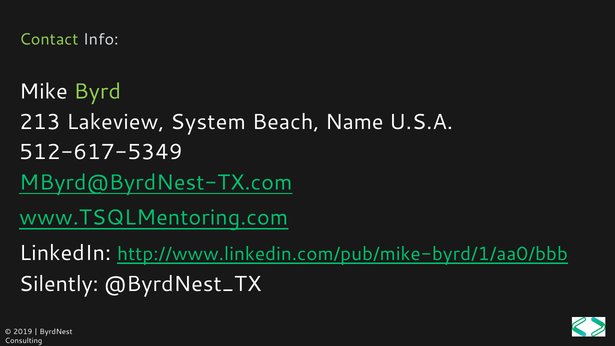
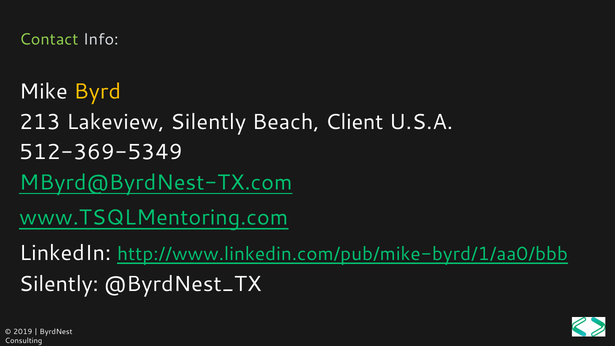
Byrd colour: light green -> yellow (97, 91)
Lakeview System: System -> Silently (208, 122)
Name: Name -> Client (354, 122)
512-617-5349: 512-617-5349 -> 512-369-5349 (101, 152)
